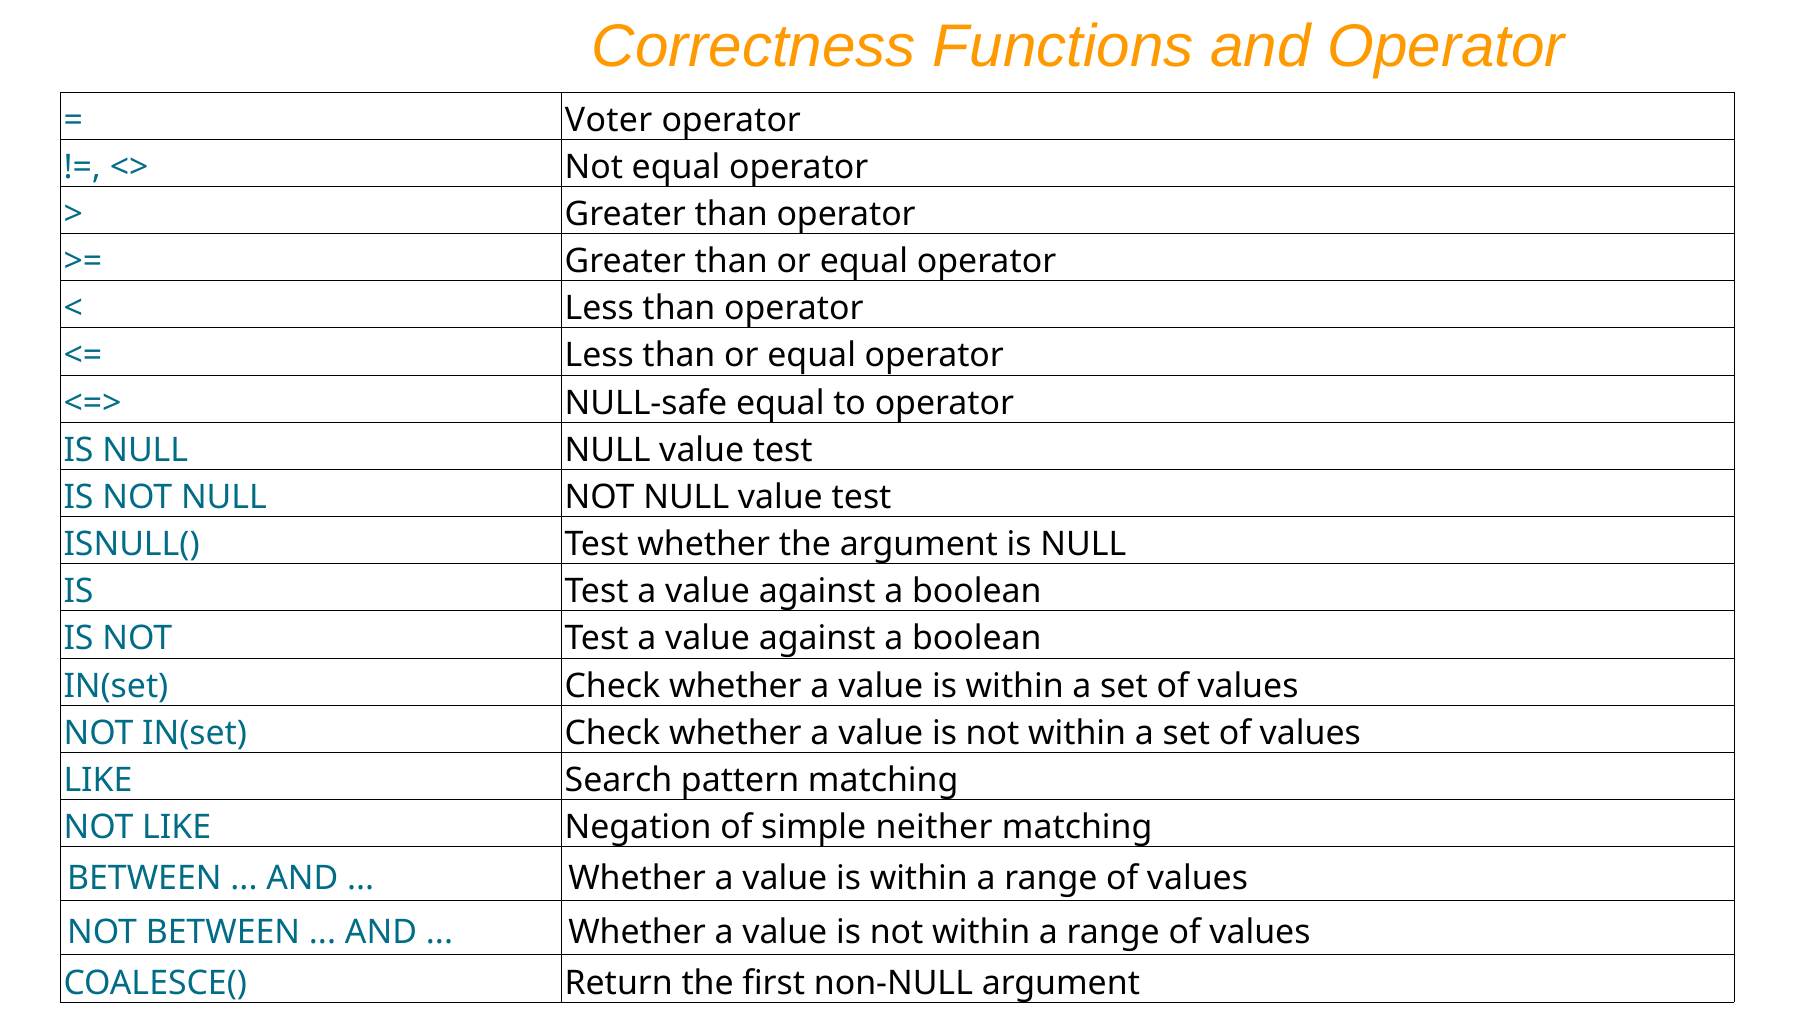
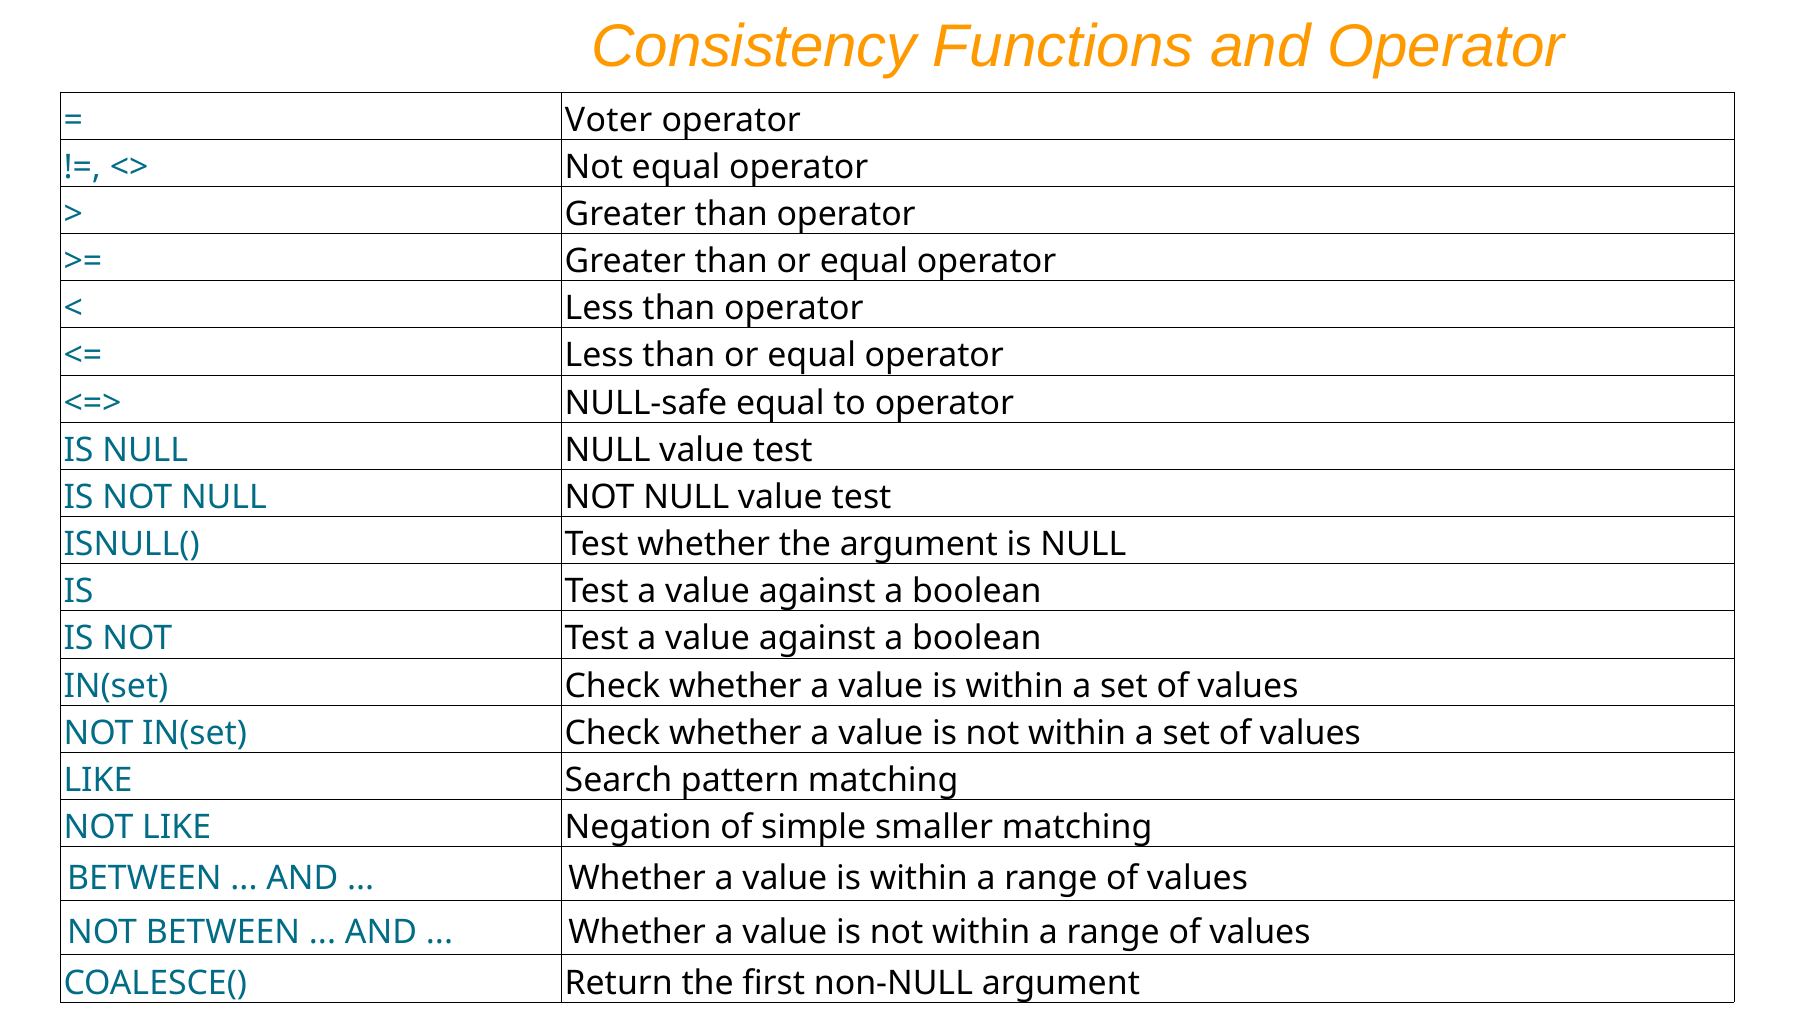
Correctness: Correctness -> Consistency (754, 47)
neither: neither -> smaller (934, 828)
